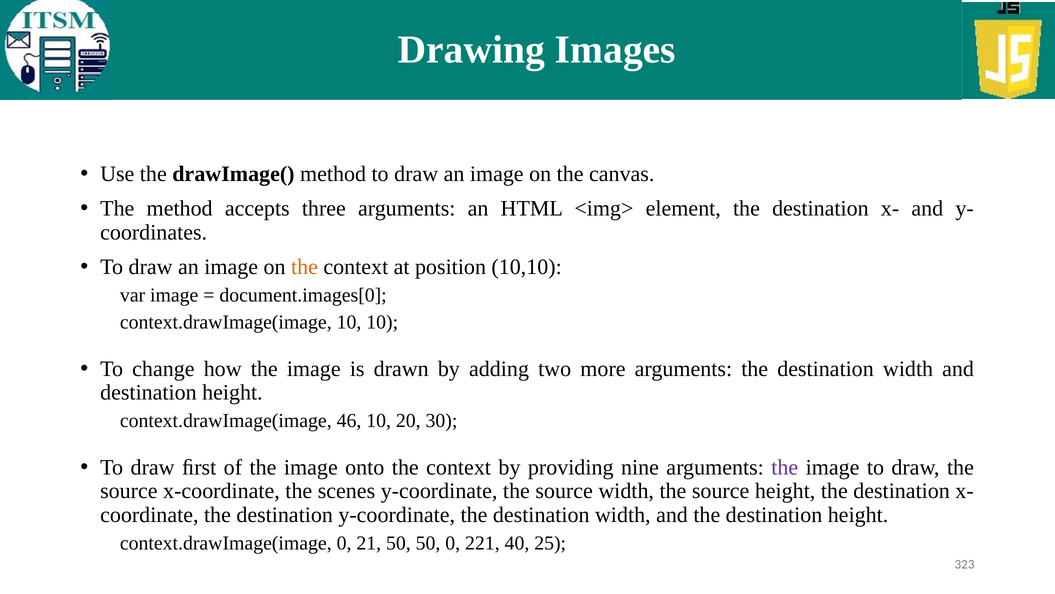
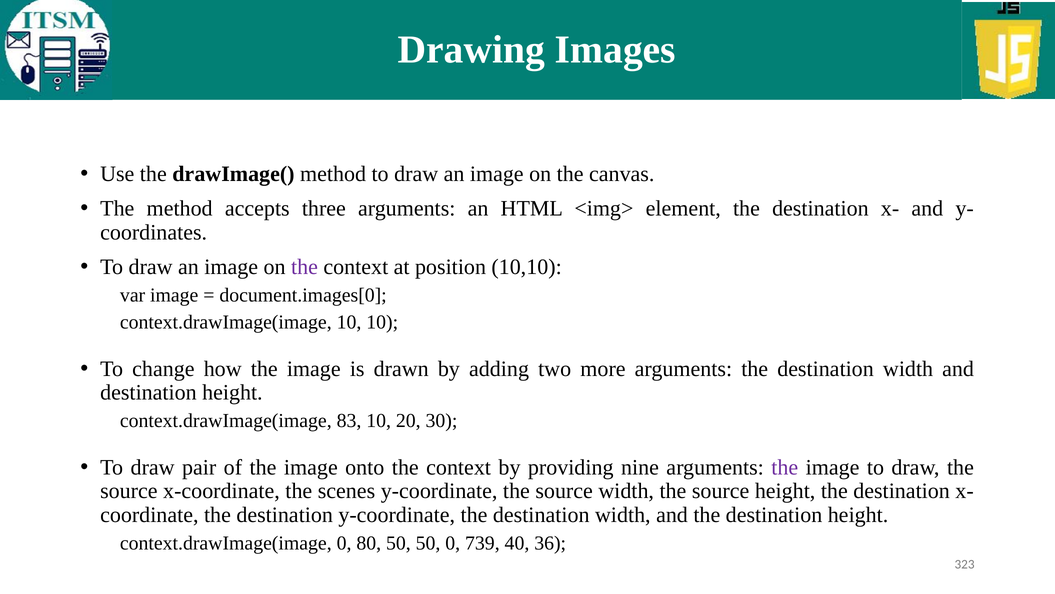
the colour: orange -> purple (305, 267)
46: 46 -> 83 (349, 420)
ﬁrst: ﬁrst -> pair (199, 467)
21: 21 -> 80 (369, 543)
221: 221 -> 739 (482, 543)
25: 25 -> 36 (550, 543)
